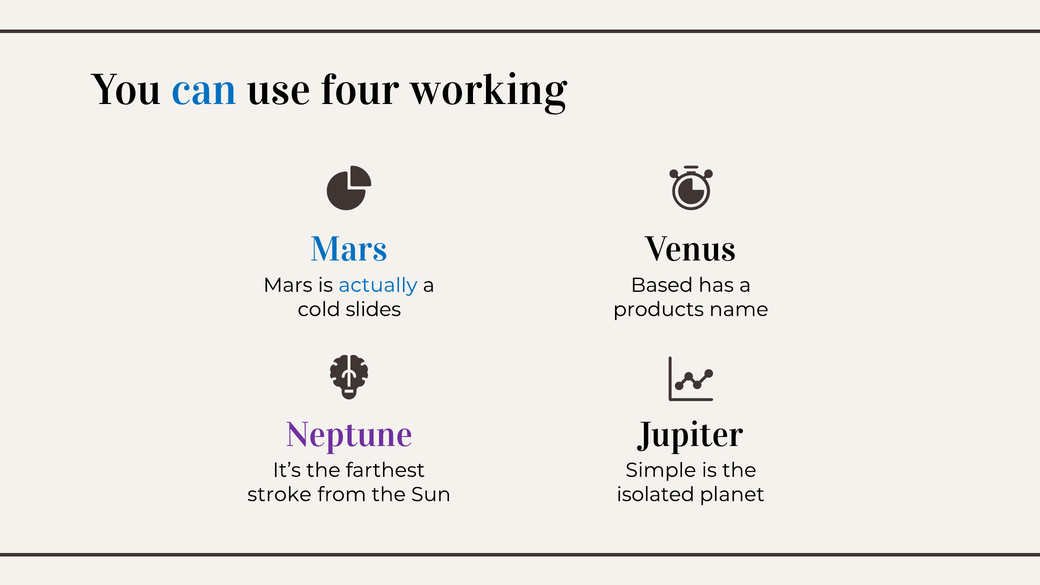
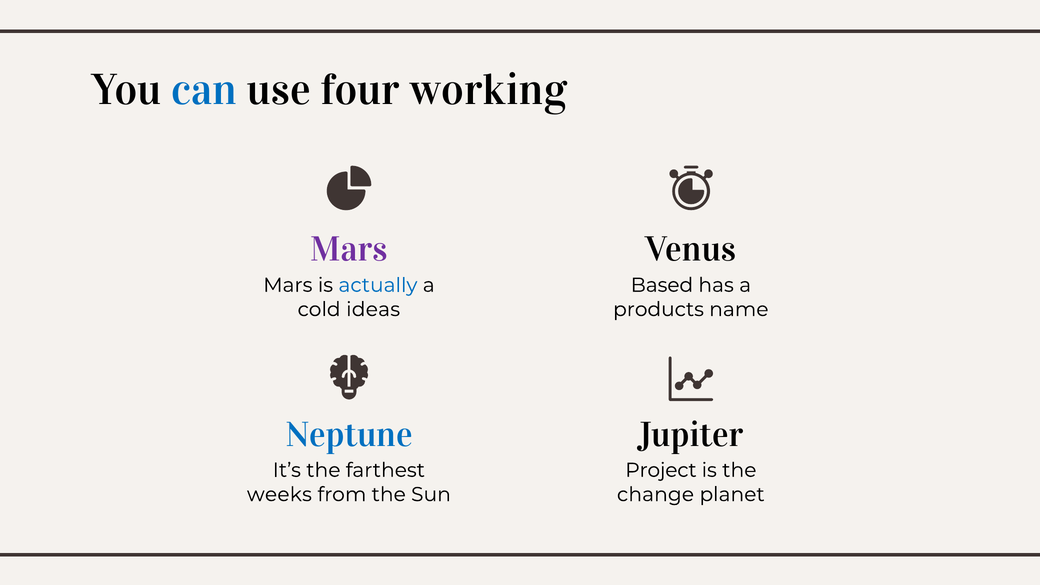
Mars colour: blue -> purple (349, 249)
slides: slides -> ideas (373, 309)
Neptune colour: purple -> blue (349, 435)
Simple: Simple -> Project (661, 470)
stroke: stroke -> weeks (279, 494)
isolated: isolated -> change (655, 494)
